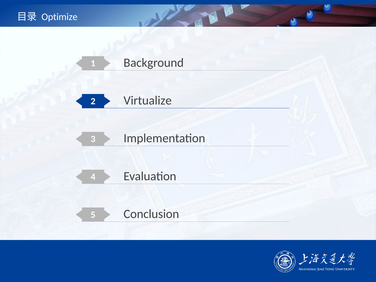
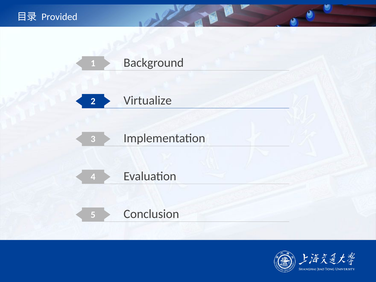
Optimize: Optimize -> Provided (59, 17)
